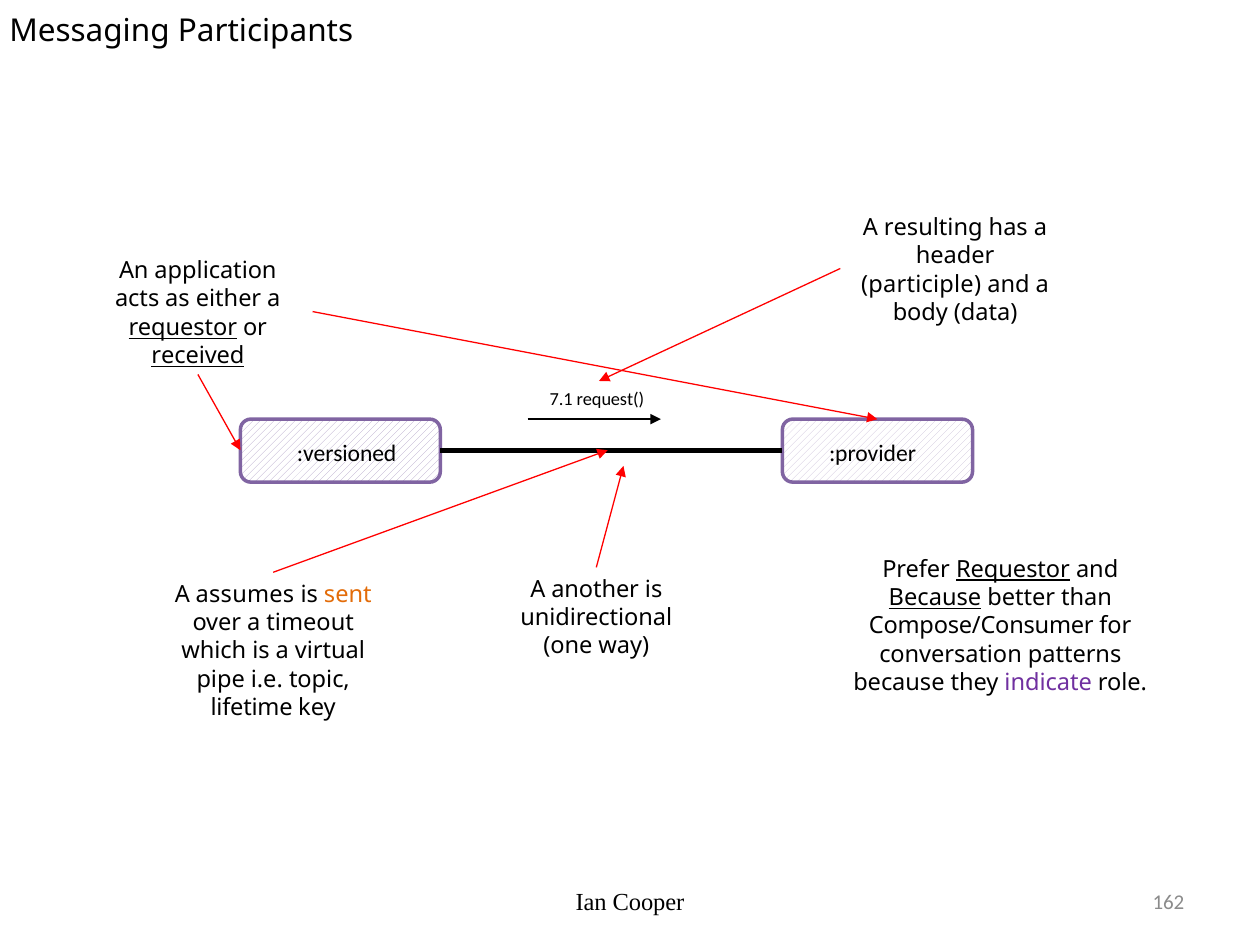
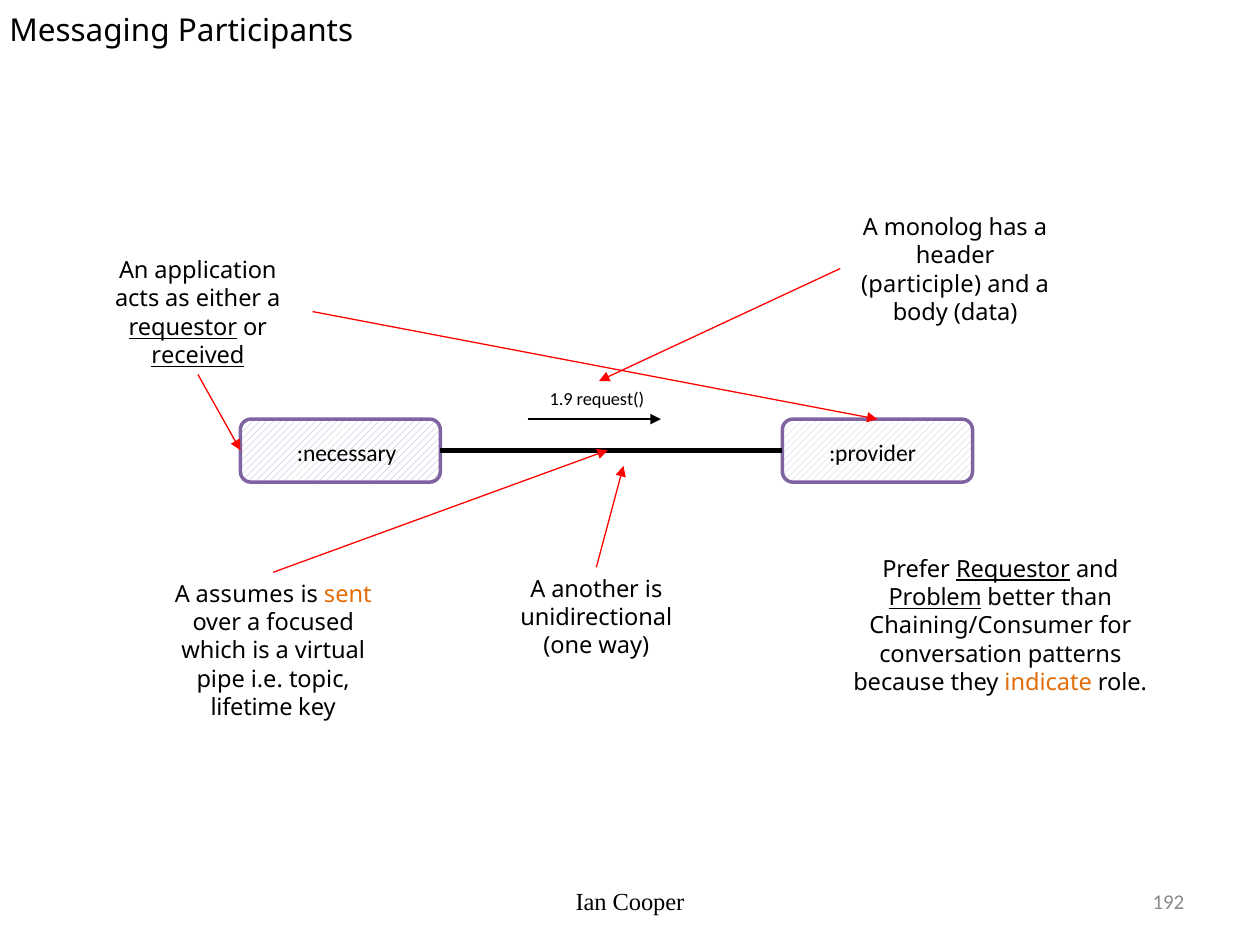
resulting: resulting -> monolog (933, 228)
7.1: 7.1 -> 1.9 (561, 399)
:versioned: :versioned -> :necessary (347, 454)
Because: Because -> Problem (935, 598)
timeout: timeout -> focused (310, 623)
Compose/Consumer: Compose/Consumer -> Chaining/Consumer (981, 626)
indicate colour: purple -> orange (1048, 683)
162: 162 -> 192 (1168, 902)
